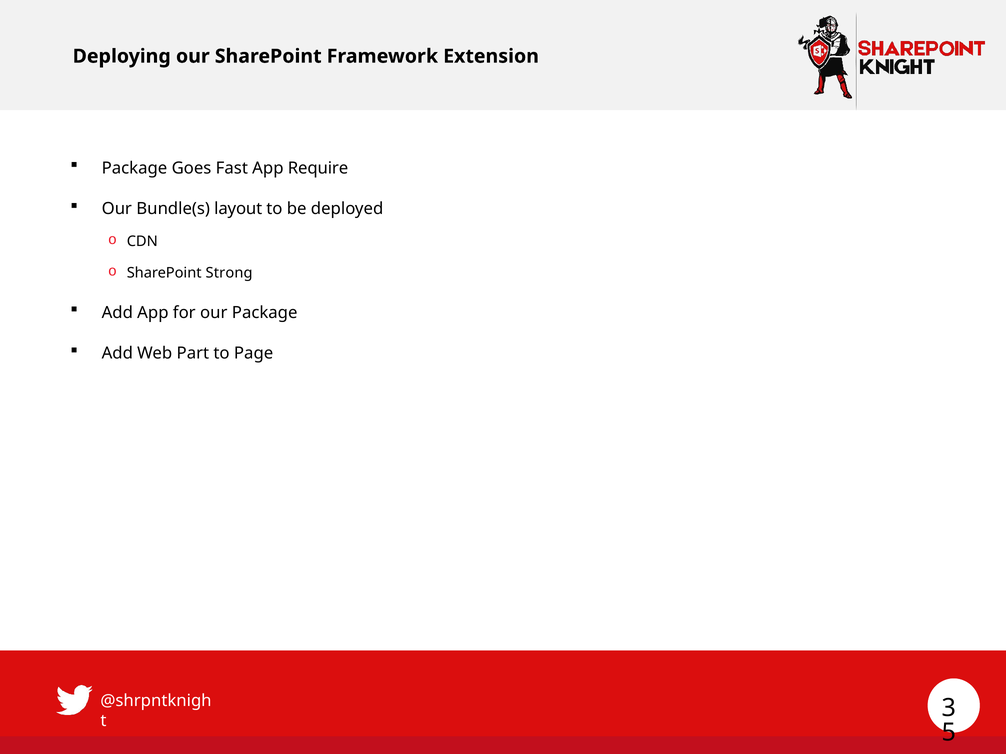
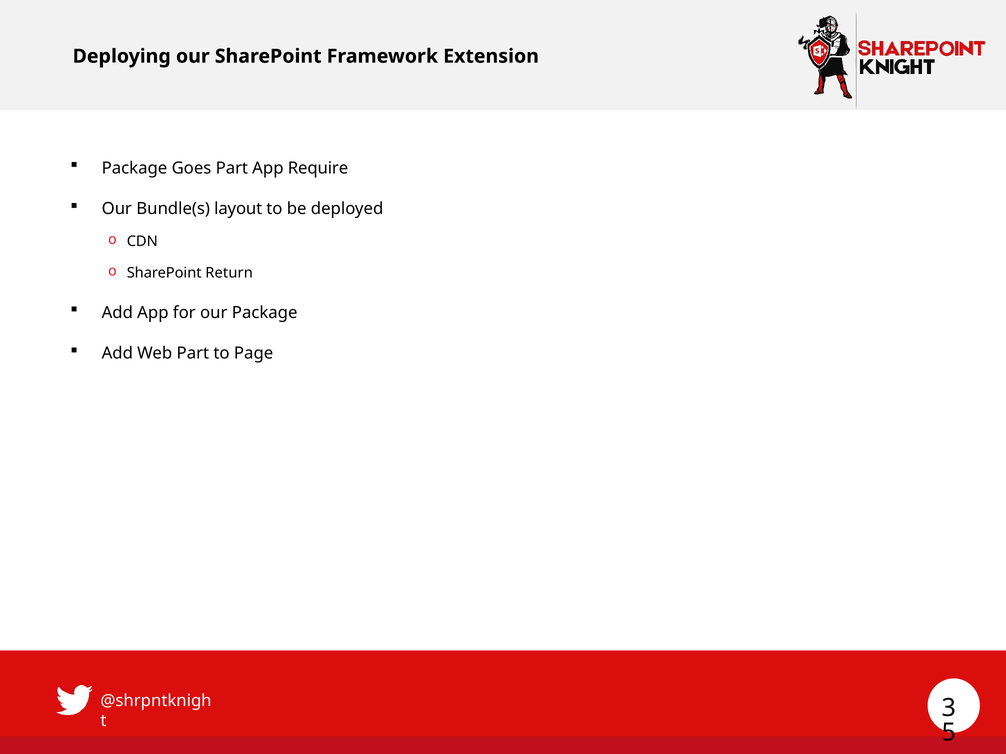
Goes Fast: Fast -> Part (232, 168)
Strong: Strong -> Return (229, 273)
